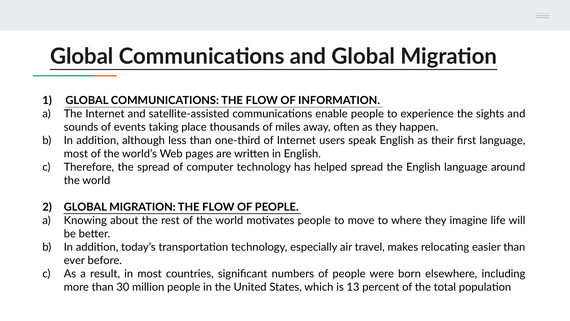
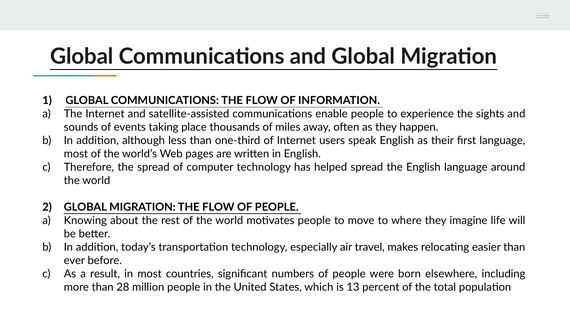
30: 30 -> 28 (123, 287)
